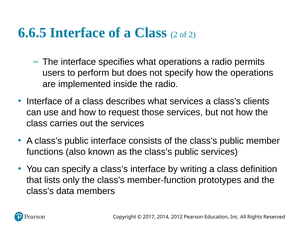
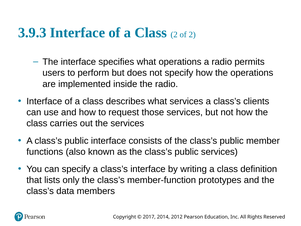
6.6.5: 6.6.5 -> 3.9.3 (32, 33)
